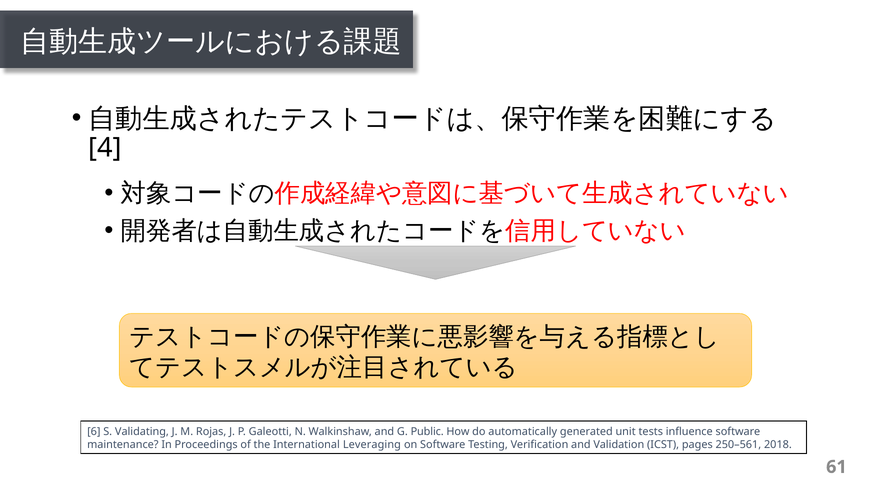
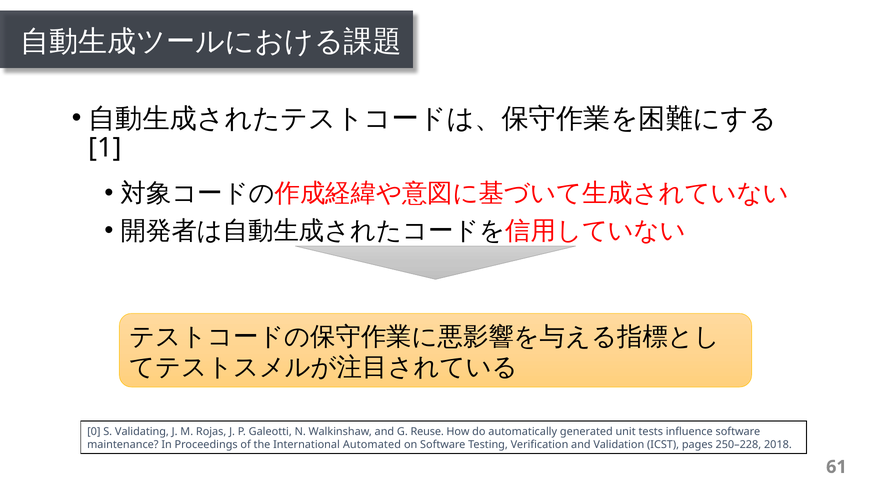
4: 4 -> 1 (105, 148)
6: 6 -> 0 (94, 432)
Public: Public -> Reuse (427, 432)
Leveraging: Leveraging -> Automated (372, 445)
250–561: 250–561 -> 250–228 (738, 445)
